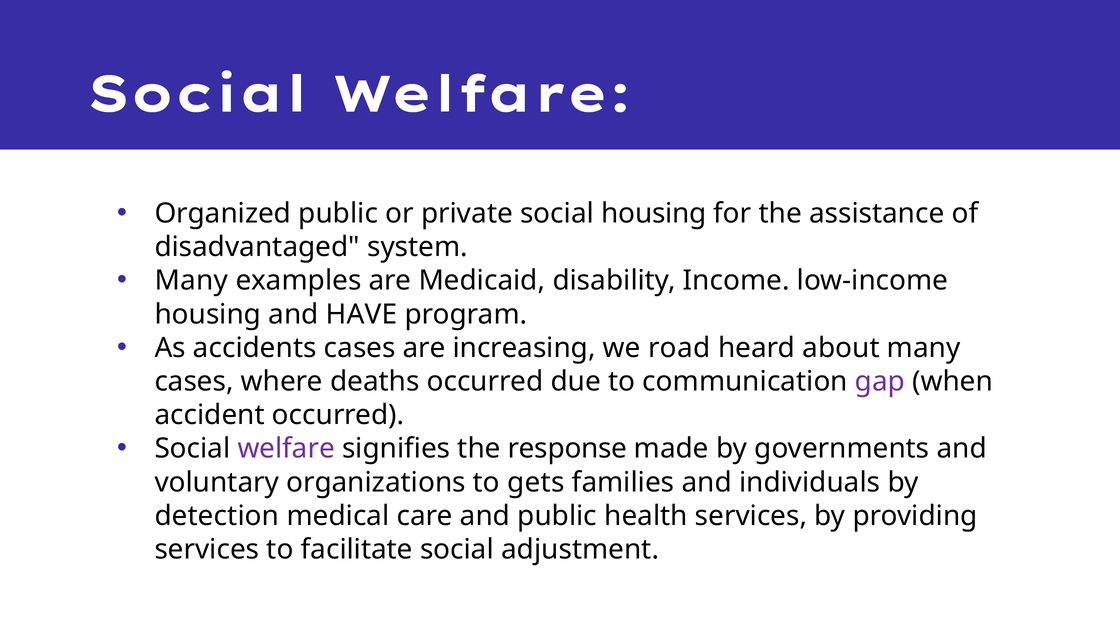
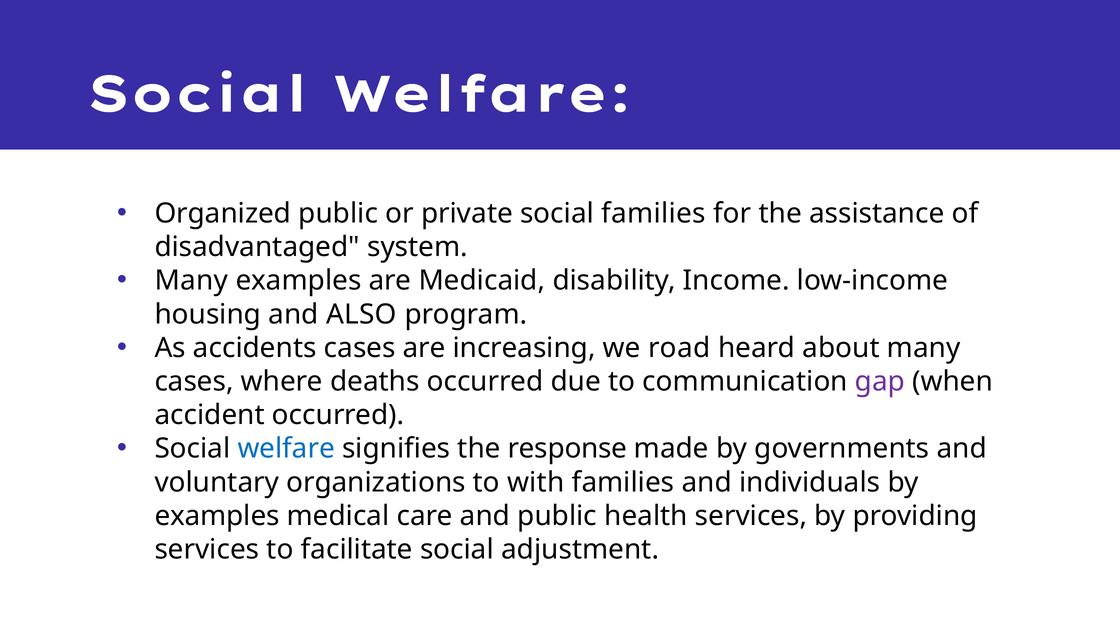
social housing: housing -> families (654, 213)
HAVE: HAVE -> ALSO (361, 314)
welfare colour: purple -> blue (286, 449)
gets: gets -> with (536, 482)
detection: detection -> examples (217, 516)
